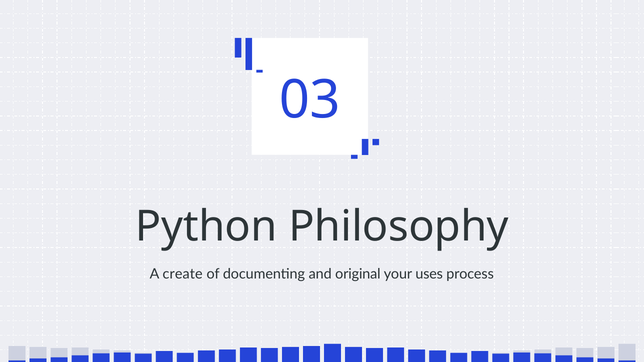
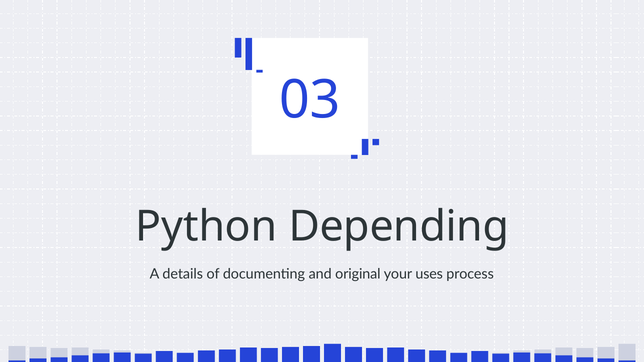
Philosophy: Philosophy -> Depending (399, 227)
create: create -> details (183, 274)
